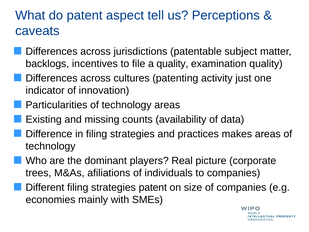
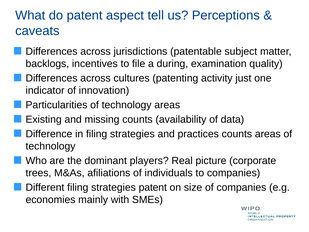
a quality: quality -> during (172, 64)
practices makes: makes -> counts (237, 134)
